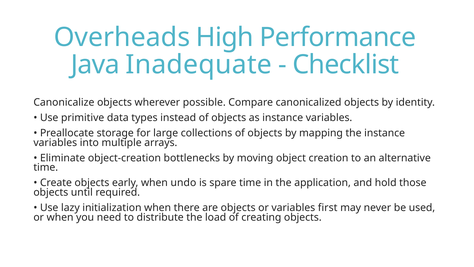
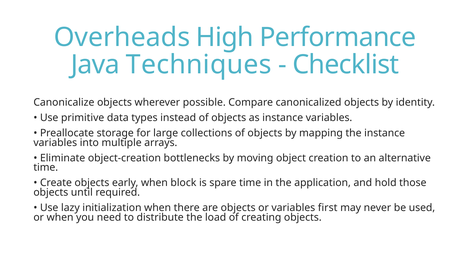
Inadequate: Inadequate -> Techniques (199, 65)
undo: undo -> block (183, 183)
